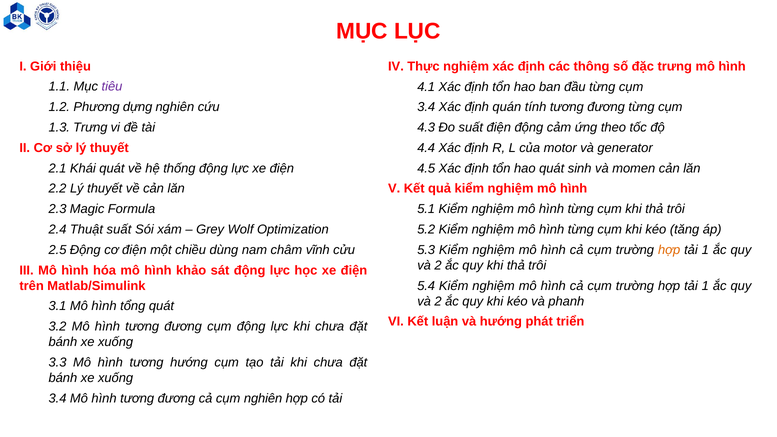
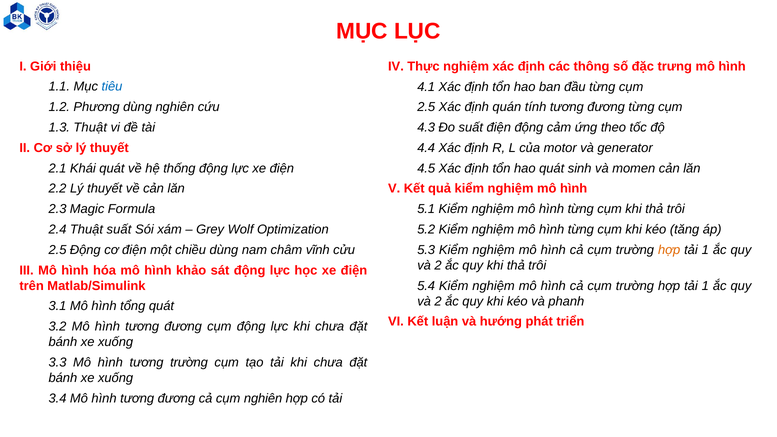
tiêu colour: purple -> blue (112, 87)
Phương dựng: dựng -> dùng (138, 107)
3.4: 3.4 -> 2.5 (426, 107)
1.3 Trưng: Trưng -> Thuật (90, 128)
tương hướng: hướng -> trường (189, 363)
